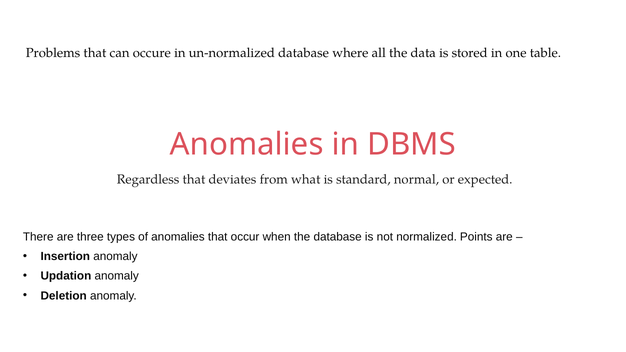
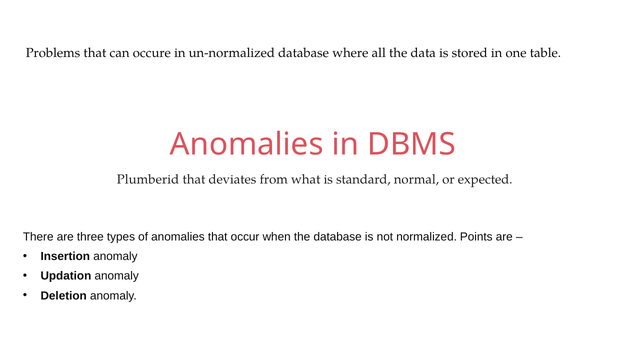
Regardless: Regardless -> Plumberid (148, 180)
